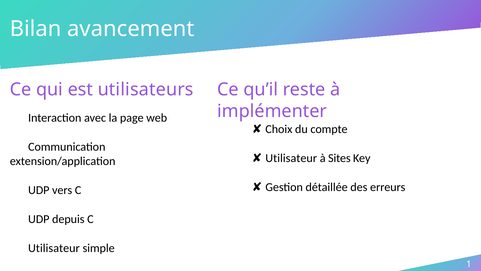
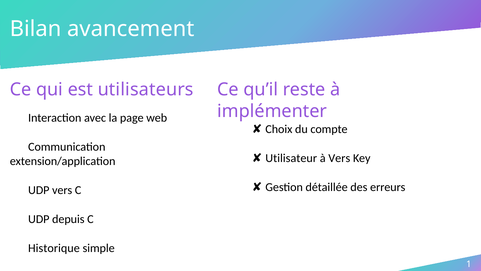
à Sites: Sites -> Vers (339, 158)
Utilisateur: Utilisateur -> Historique (54, 248)
